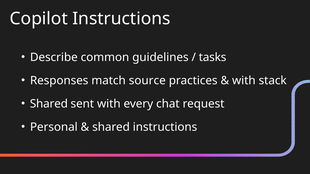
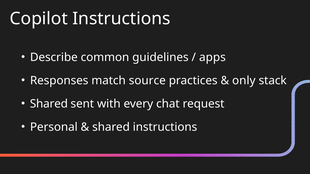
tasks: tasks -> apps (212, 57)
with: with -> only (244, 81)
